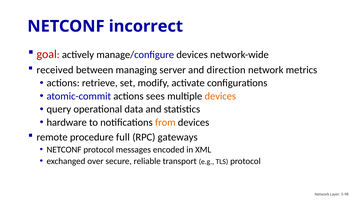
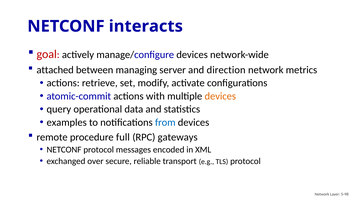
incorrect: incorrect -> interacts (146, 26)
received: received -> attached (55, 70)
sees: sees -> with (155, 96)
hardware: hardware -> examples (67, 123)
from colour: orange -> blue (165, 123)
